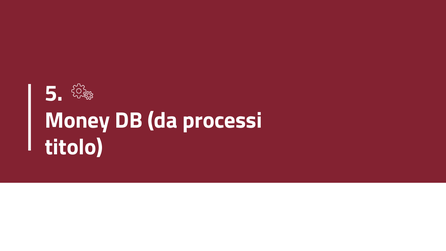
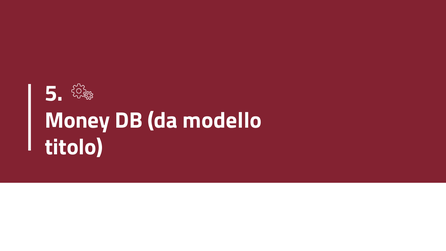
processi: processi -> modello (222, 120)
